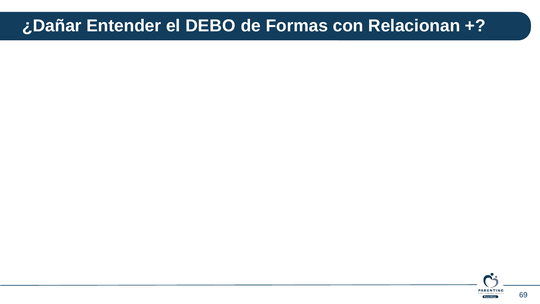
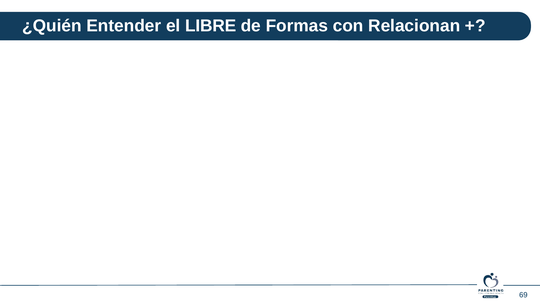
¿Dañar: ¿Dañar -> ¿Quién (52, 26)
DEBO: DEBO -> LIBRE (211, 26)
